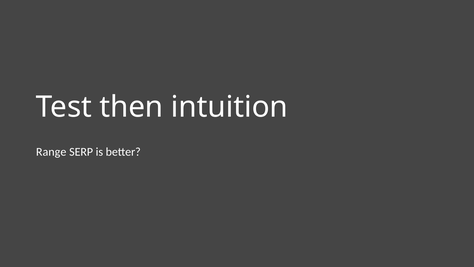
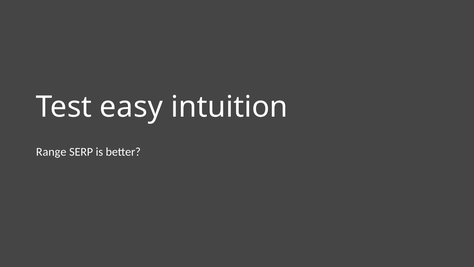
then: then -> easy (131, 107)
